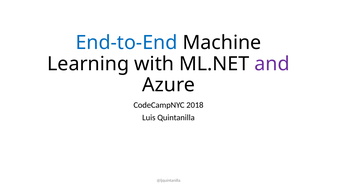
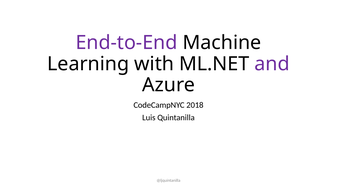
End-to-End colour: blue -> purple (126, 43)
